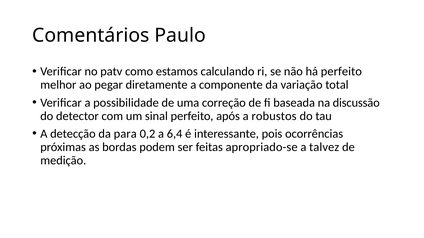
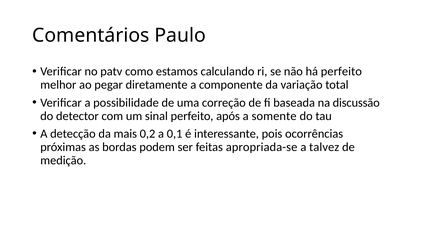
robustos: robustos -> somente (274, 116)
para: para -> mais (125, 134)
6,4: 6,4 -> 0,1 (175, 134)
apropriado-se: apropriado-se -> apropriada-se (262, 147)
